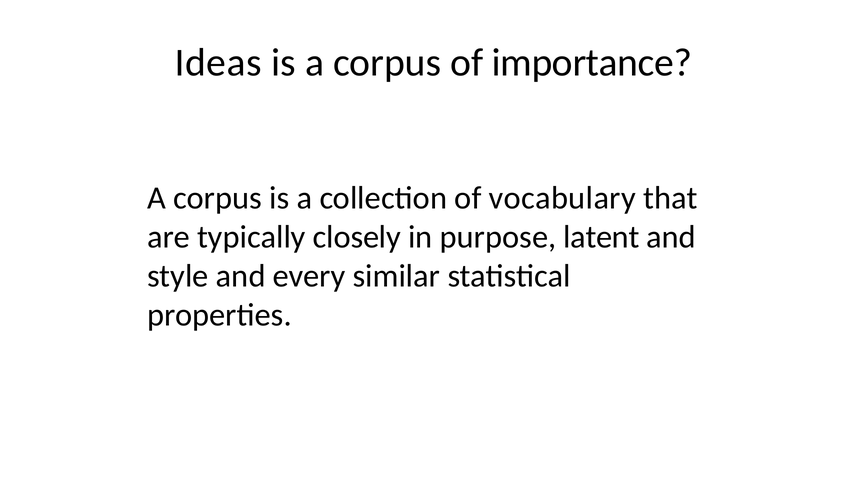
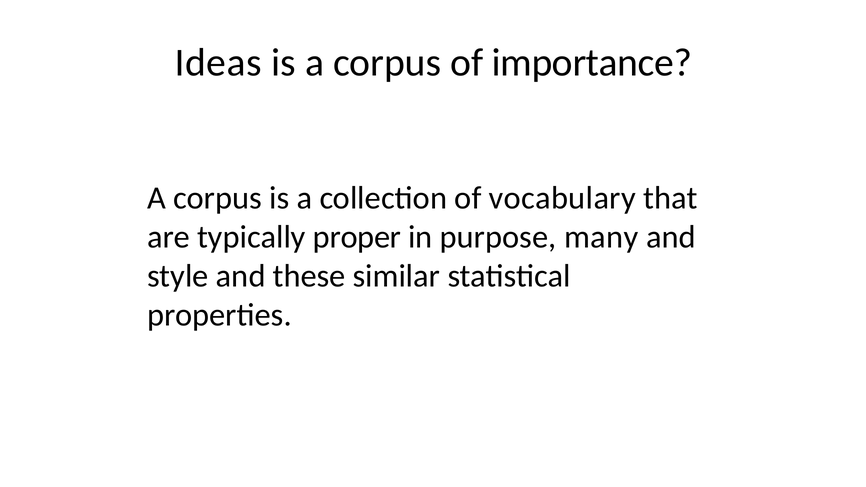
closely: closely -> proper (357, 237)
latent: latent -> many (601, 237)
every: every -> these (309, 276)
